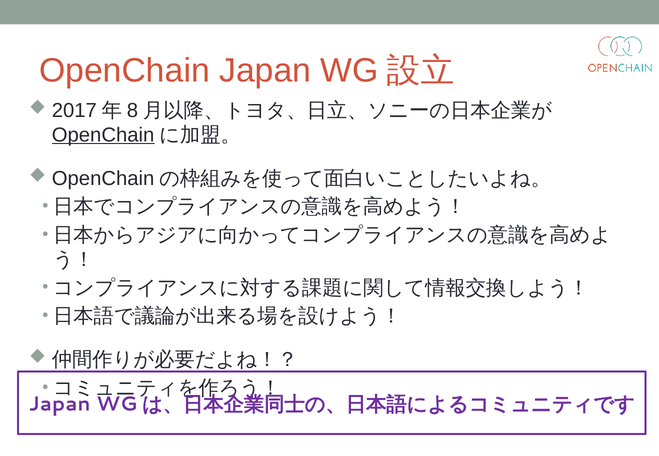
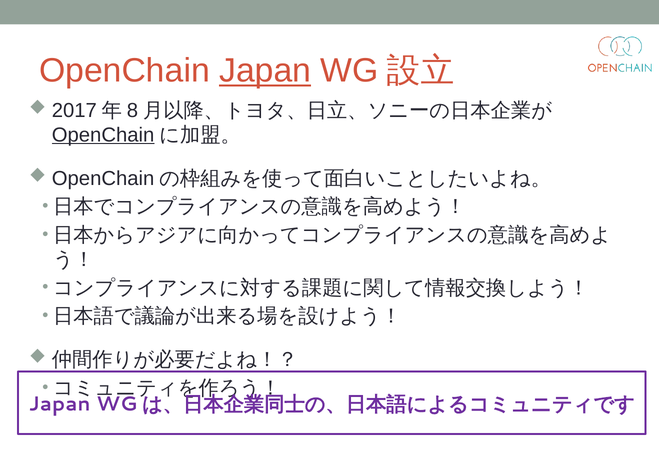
Japan underline: none -> present (265, 71)
